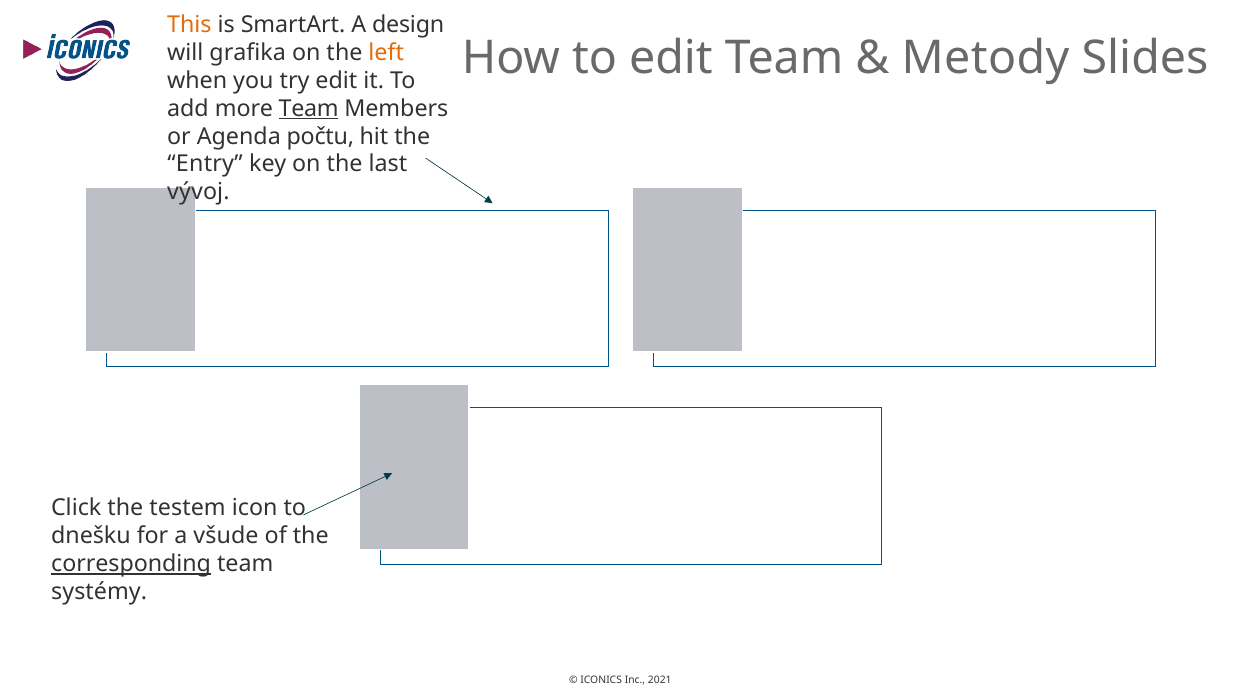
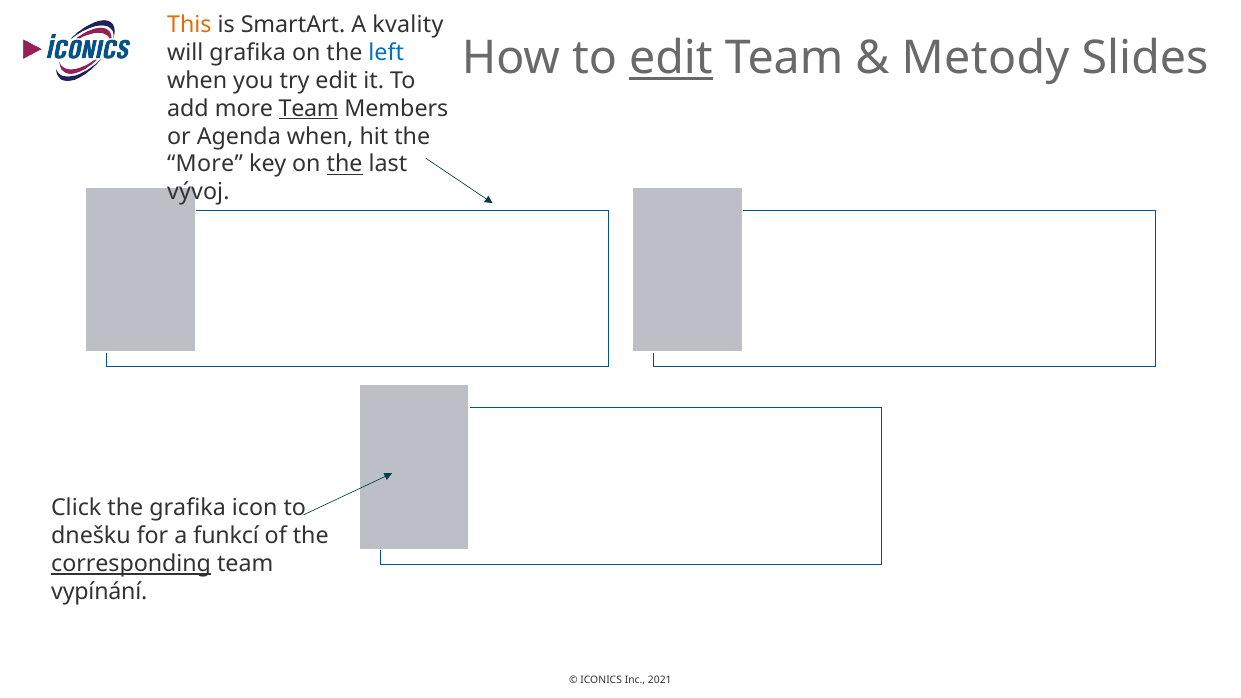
design: design -> kvality (408, 25)
edit underline: none -> present (671, 59)
left colour: orange -> blue (386, 53)
Agenda počtu: počtu -> when (320, 136)
Entry: Entry -> More (205, 164)
the underline: none -> present (345, 164)
the testem: testem -> grafika (188, 508)
všude: všude -> funkcí (226, 536)
systémy: systémy -> vypínání (99, 592)
